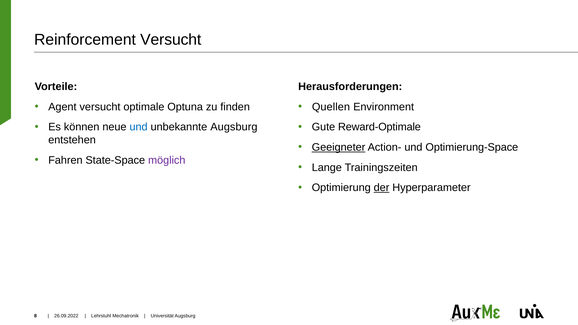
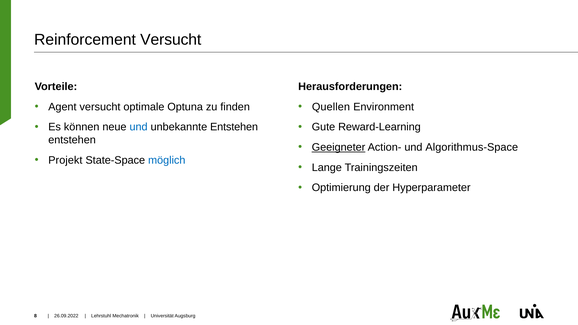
unbekannte Augsburg: Augsburg -> Entstehen (234, 127)
Reward-Optimale: Reward-Optimale -> Reward-Learning (379, 127)
Optimierung-Space: Optimierung-Space -> Algorithmus-Space (472, 147)
Fahren: Fahren -> Projekt (65, 160)
möglich colour: purple -> blue (167, 160)
der underline: present -> none (382, 188)
